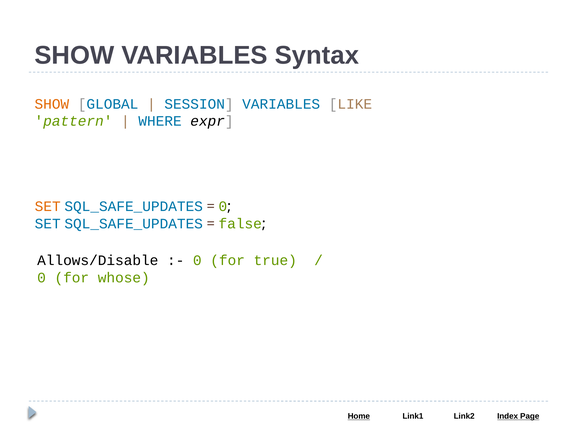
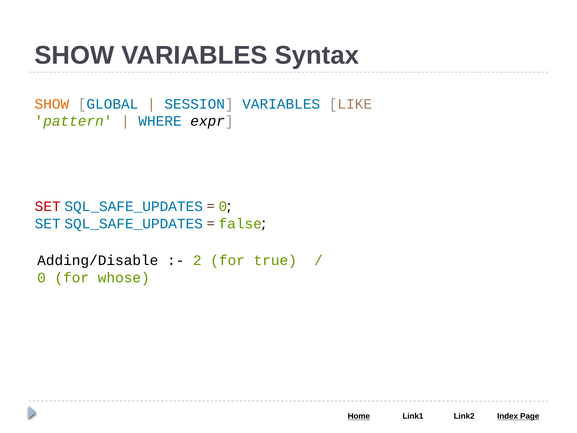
SET colour: orange -> red (48, 206)
Allows/Disable: Allows/Disable -> Adding/Disable (98, 260)
0: 0 -> 2 (197, 260)
